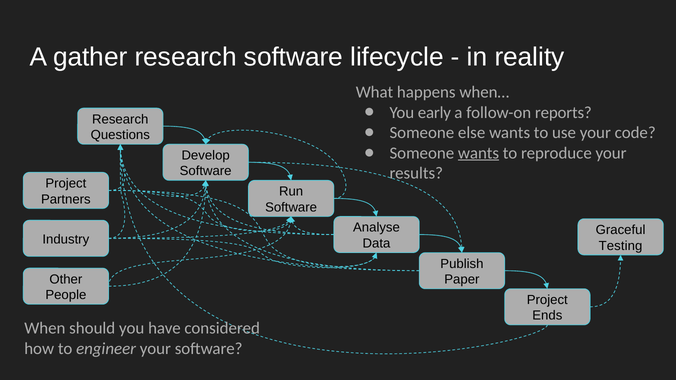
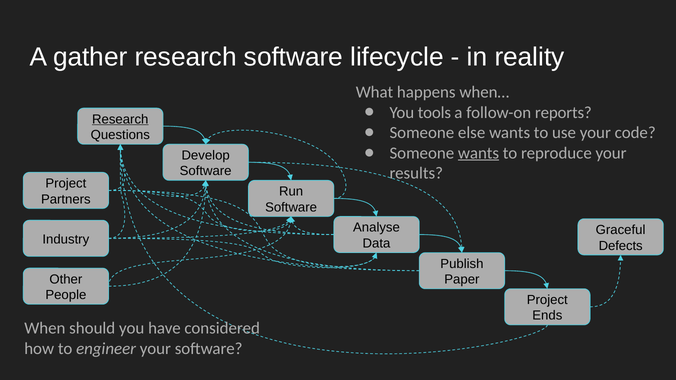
early: early -> tools (434, 113)
Research underline: none -> present (120, 119)
Testing: Testing -> Defects (621, 246)
